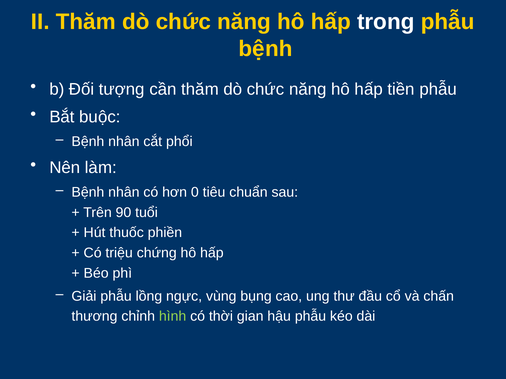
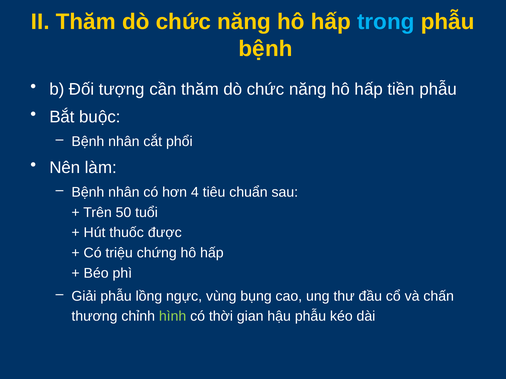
trong colour: white -> light blue (386, 22)
0: 0 -> 4 (195, 192)
90: 90 -> 50 (123, 213)
phiền: phiền -> được (165, 233)
